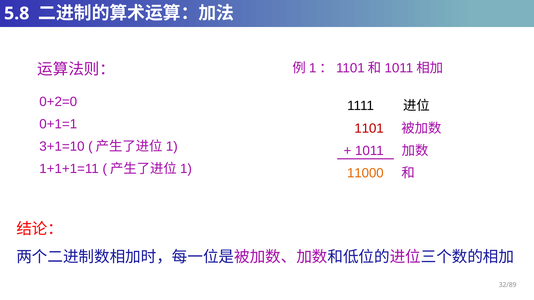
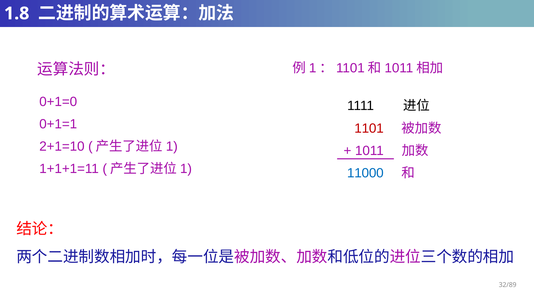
5.8: 5.8 -> 1.8 (17, 13)
0+2=0: 0+2=0 -> 0+1=0 (58, 102)
3+1=10: 3+1=10 -> 2+1=10 (62, 147)
11000 colour: orange -> blue (365, 173)
